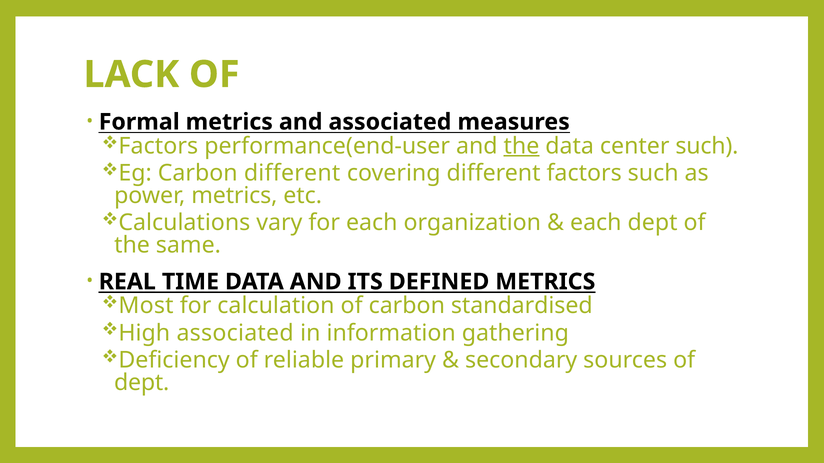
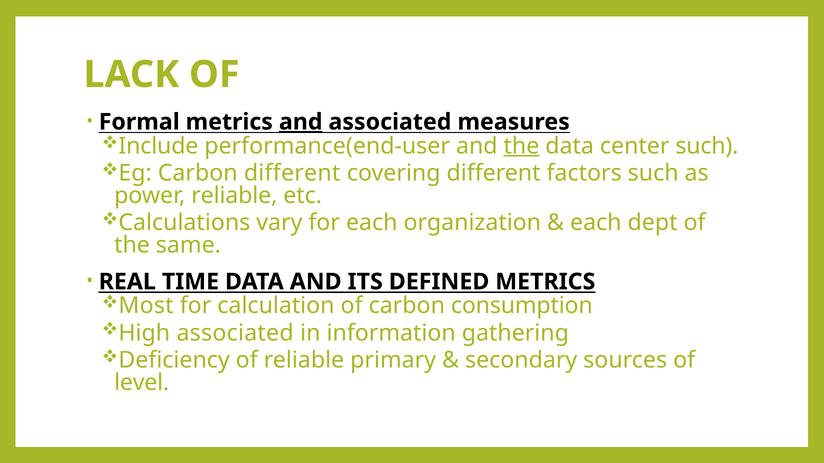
and underline: none -> present (301, 122)
Factors: Factors -> Include (158, 146)
power metrics: metrics -> reliable (234, 196)
standardised: standardised -> consumption (522, 306)
dept: dept -> level (142, 383)
